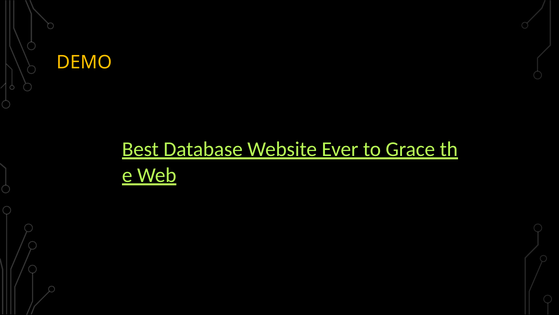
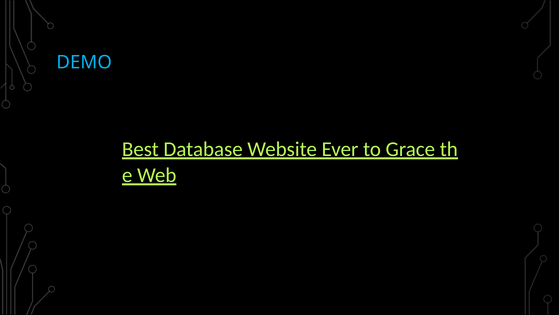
DEMO colour: yellow -> light blue (84, 62)
